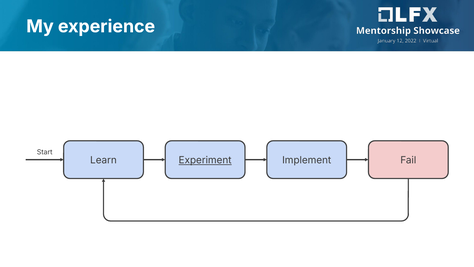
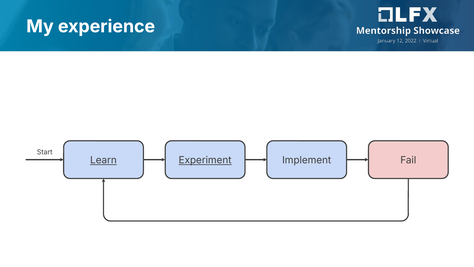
Learn underline: none -> present (103, 160)
